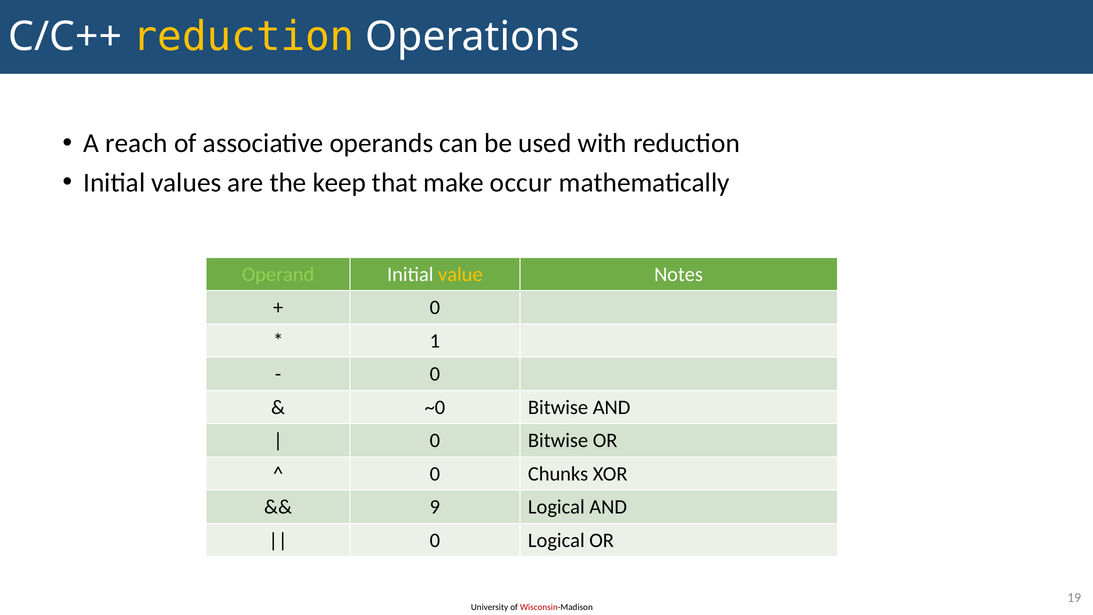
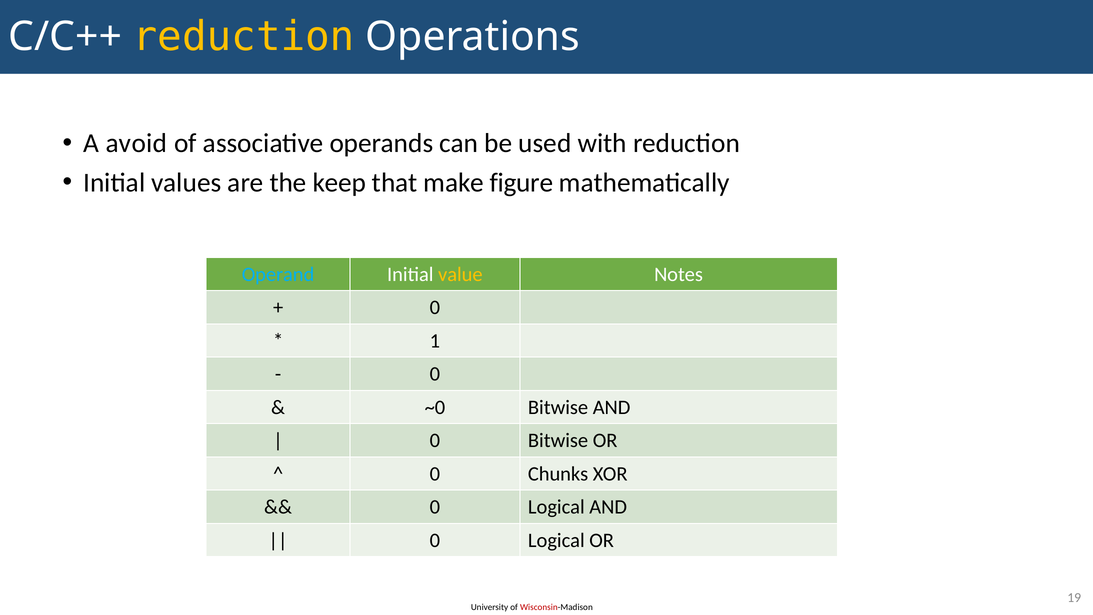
reach: reach -> avoid (136, 143)
occur: occur -> figure (521, 183)
Operand colour: light green -> light blue (278, 274)
9: 9 -> 0 (435, 507)
